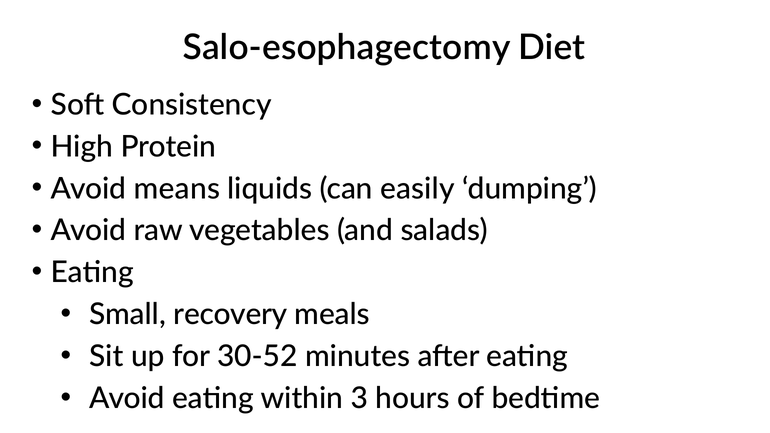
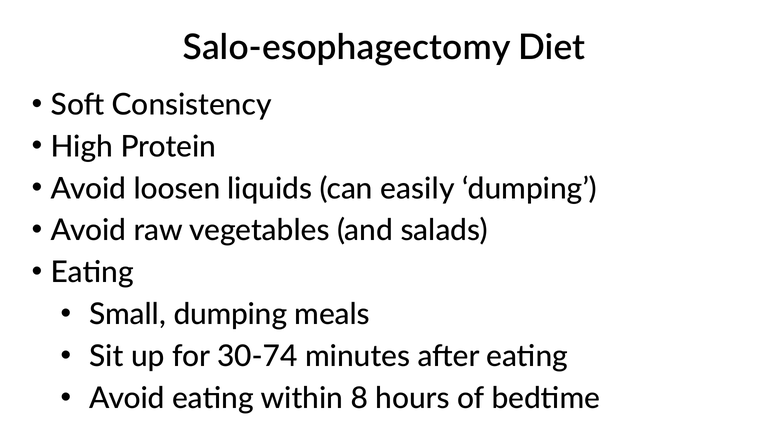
means: means -> loosen (177, 189)
Small recovery: recovery -> dumping (230, 315)
30-52: 30-52 -> 30-74 (257, 357)
3: 3 -> 8 (359, 398)
